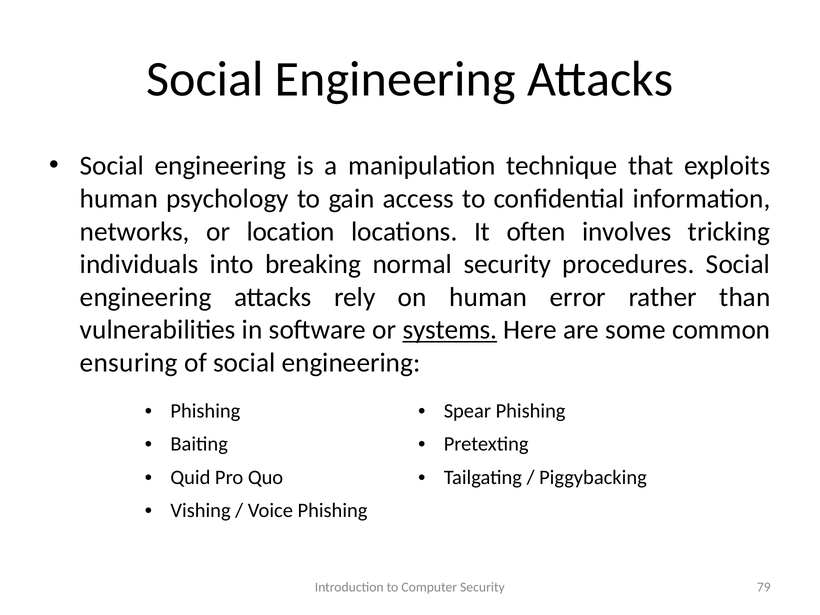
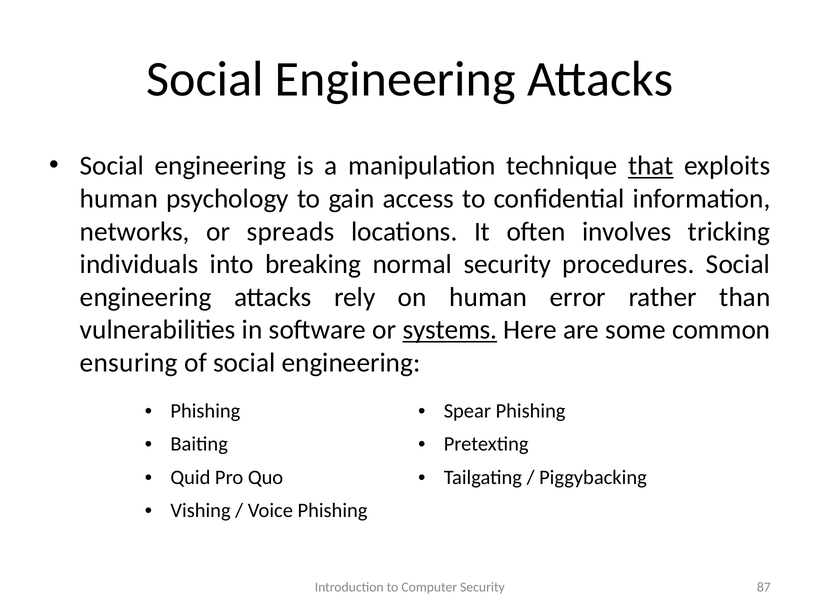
that underline: none -> present (651, 166)
location: location -> spreads (291, 232)
79: 79 -> 87 (764, 587)
